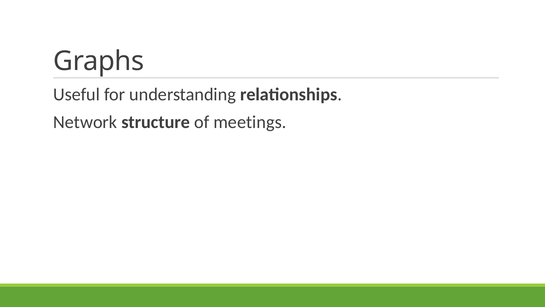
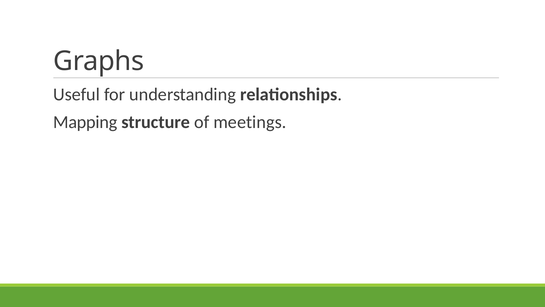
Network: Network -> Mapping (85, 122)
